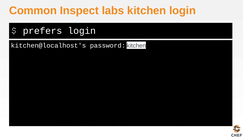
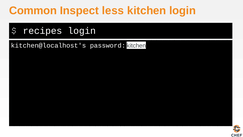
labs: labs -> less (113, 11)
prefers: prefers -> recipes (42, 31)
